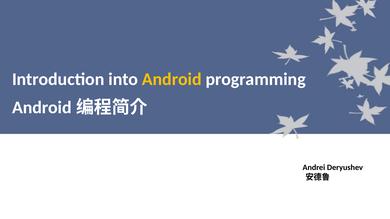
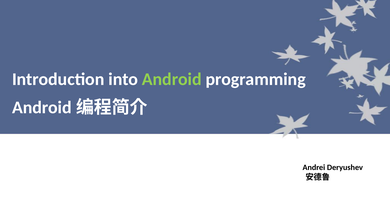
Android colour: yellow -> light green (172, 79)
